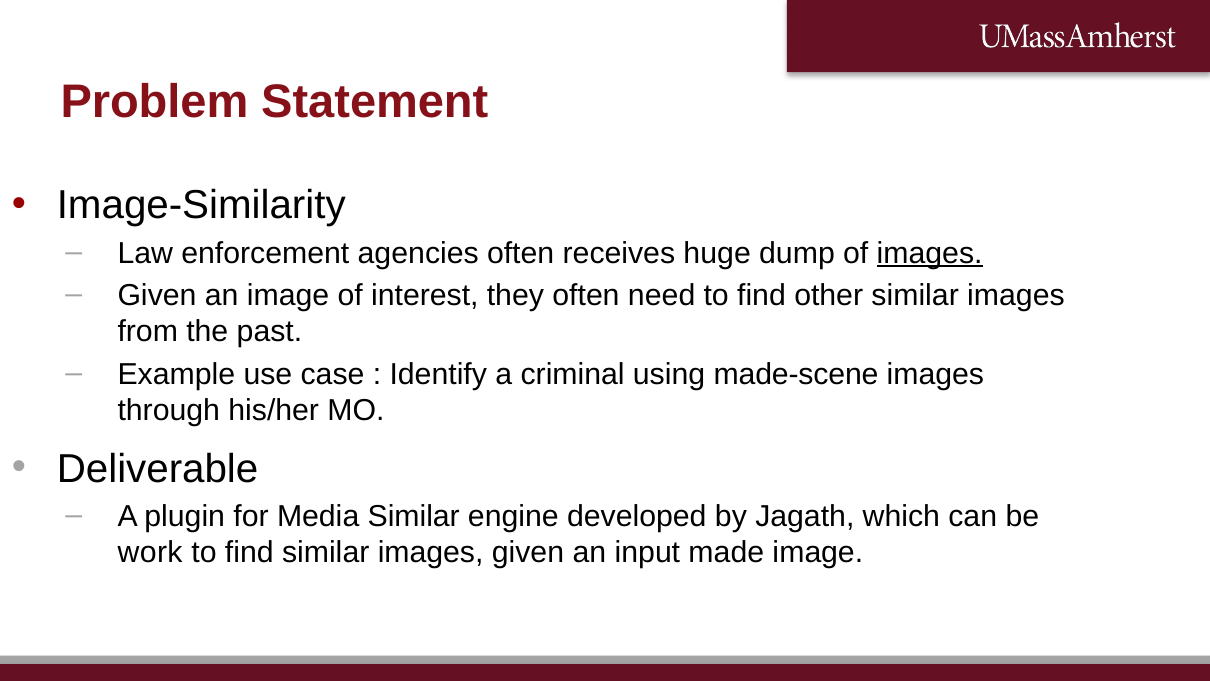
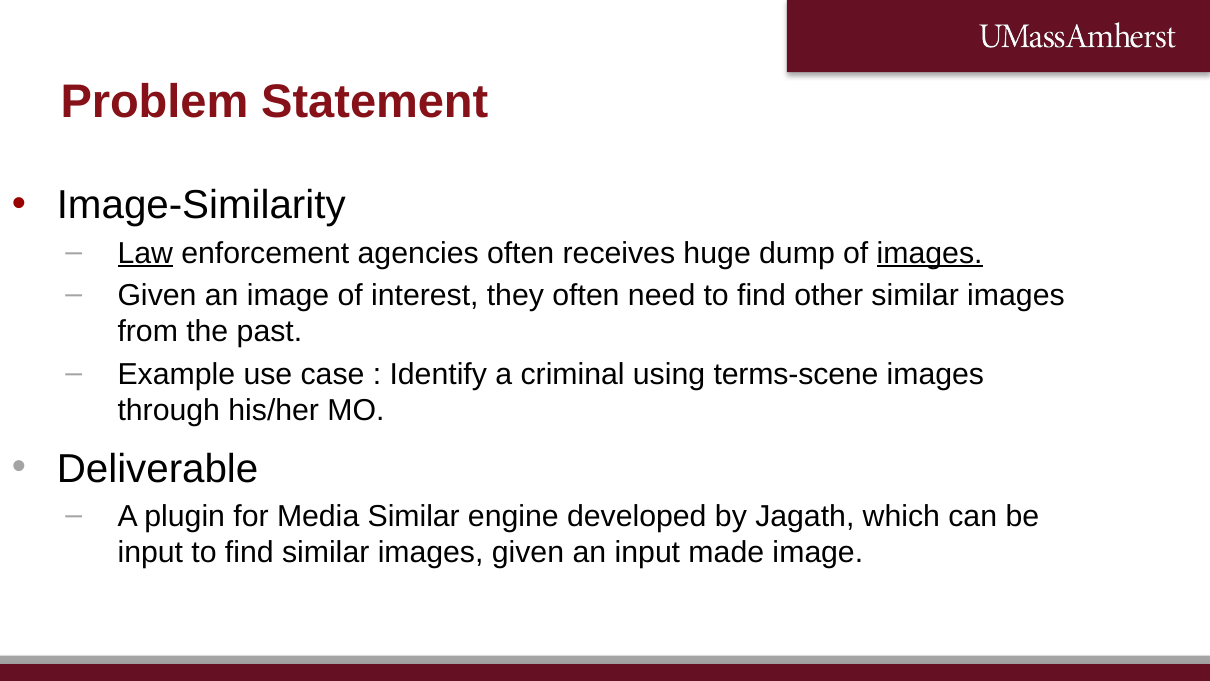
Law underline: none -> present (145, 253)
made-scene: made-scene -> terms-scene (796, 374)
work: work -> input (150, 553)
